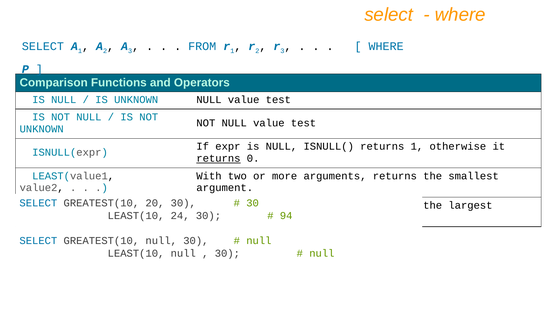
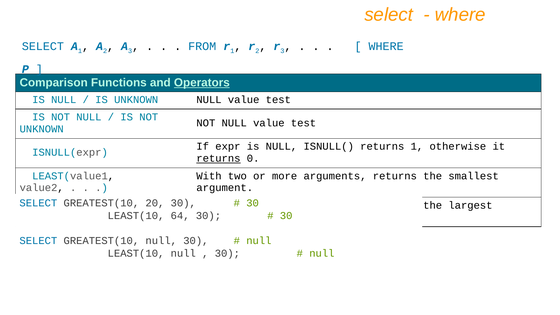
Operators underline: none -> present (202, 83)
24: 24 -> 64 (180, 216)
94: 94 -> 30 (286, 216)
